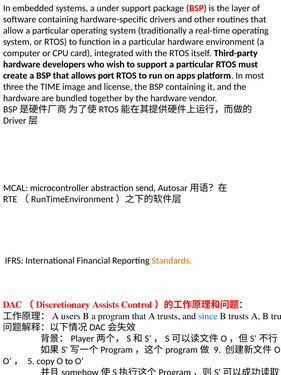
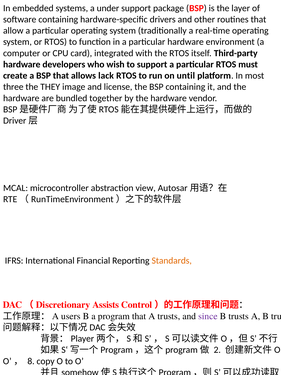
port: port -> lack (106, 76)
apps: apps -> until (186, 76)
TIME: TIME -> THEY (50, 87)
send: send -> view (146, 188)
since colour: blue -> purple (208, 316)
9: 9 -> 2 (217, 350)
5: 5 -> 8 (31, 361)
